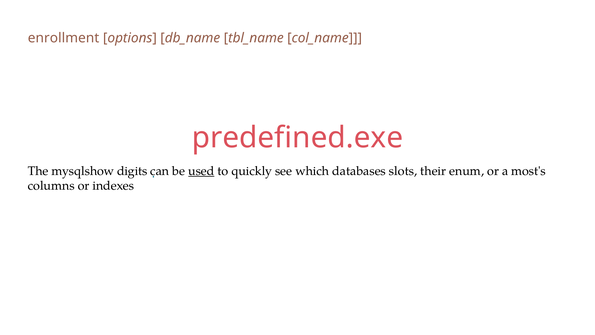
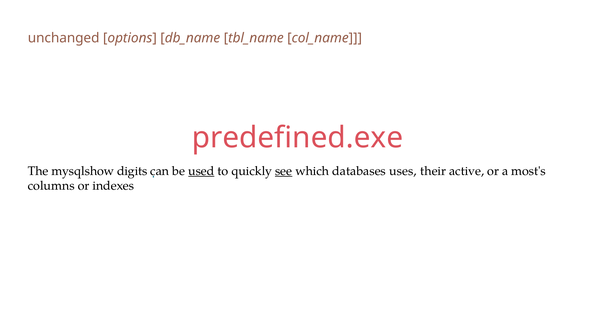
enrollment: enrollment -> unchanged (64, 38)
see underline: none -> present (284, 171)
slots: slots -> uses (403, 171)
enum: enum -> active (467, 171)
